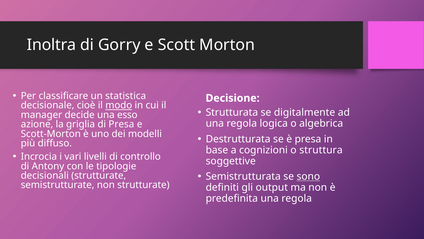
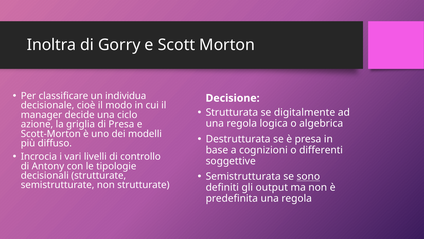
statistica: statistica -> individua (126, 96)
modo underline: present -> none (119, 105)
esso: esso -> ciclo (127, 115)
struttura: struttura -> differenti (321, 150)
